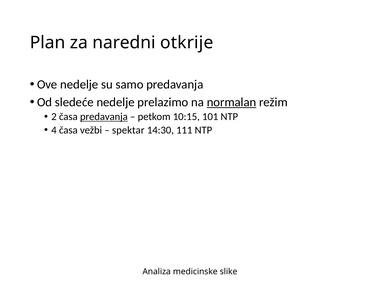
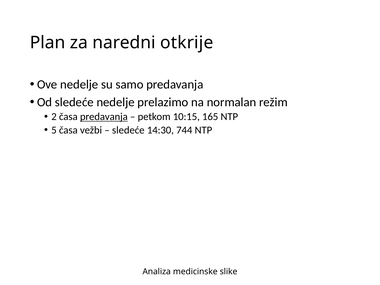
normalan underline: present -> none (232, 102)
101: 101 -> 165 (210, 117)
4: 4 -> 5 (54, 130)
spektar: spektar -> sledeće (128, 130)
111: 111 -> 744 (184, 130)
